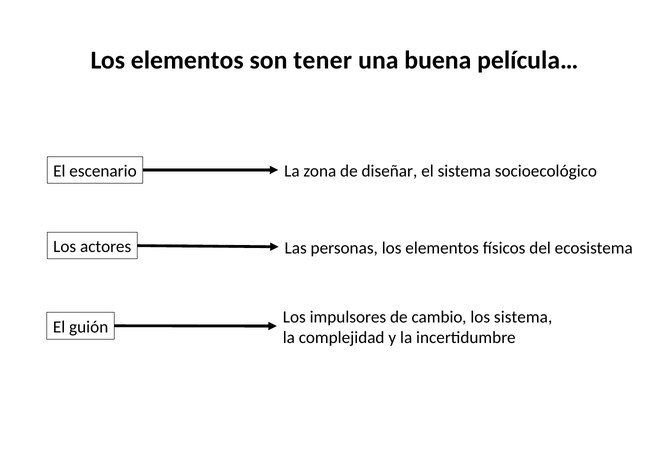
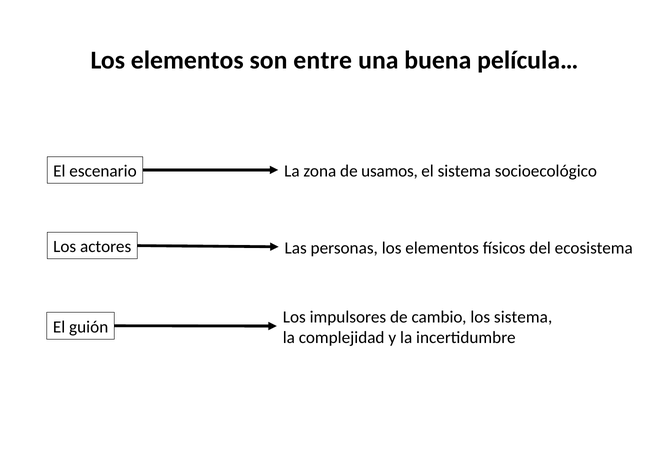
tener: tener -> entre (323, 60)
diseñar: diseñar -> usamos (390, 171)
